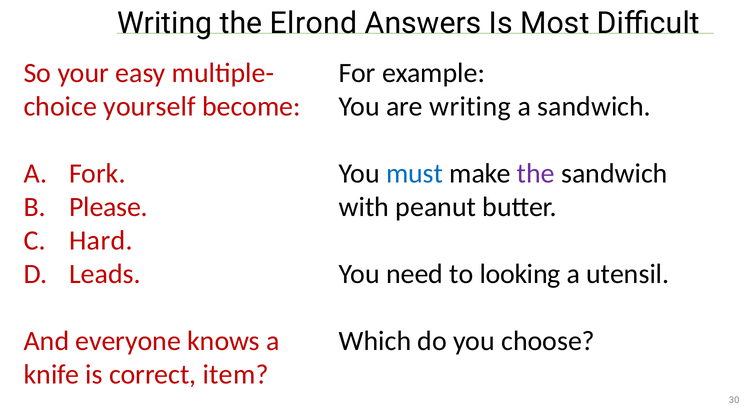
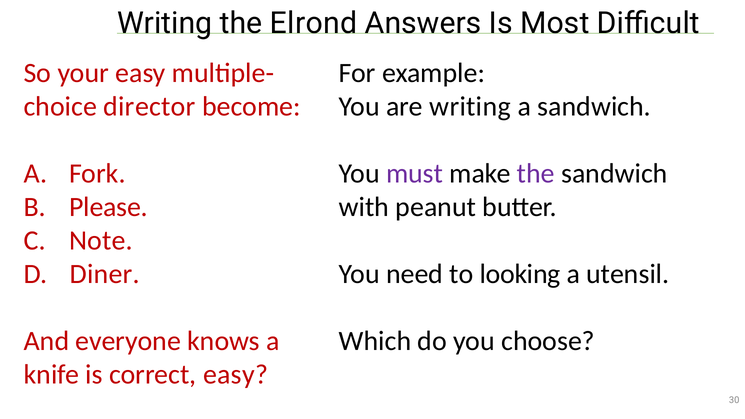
yourself: yourself -> director (149, 106)
must colour: blue -> purple (415, 173)
Hard: Hard -> Note (101, 240)
Leads: Leads -> Diner (105, 274)
correct item: item -> easy (236, 375)
